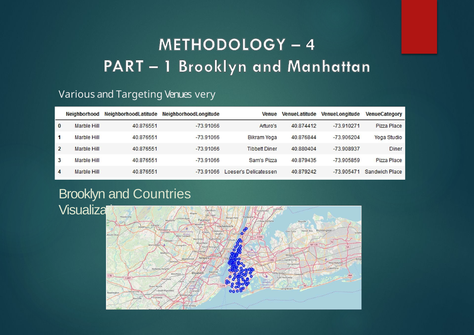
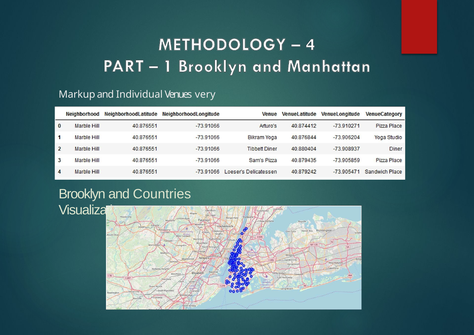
Various: Various -> Markup (77, 95)
Targeting: Targeting -> Individual (139, 95)
